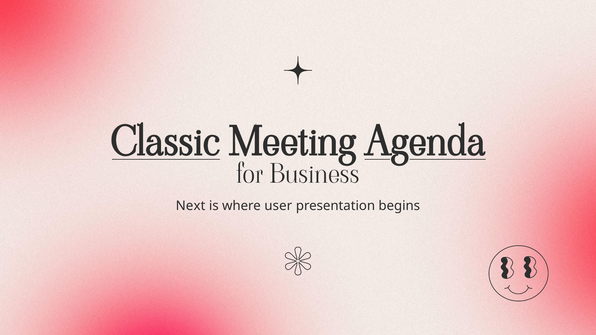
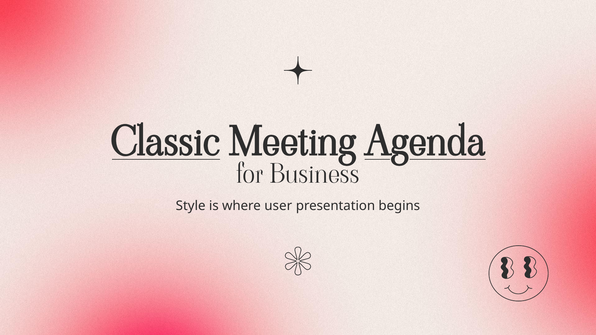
Next: Next -> Style (191, 206)
